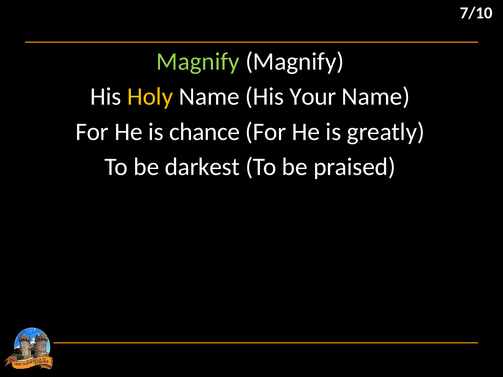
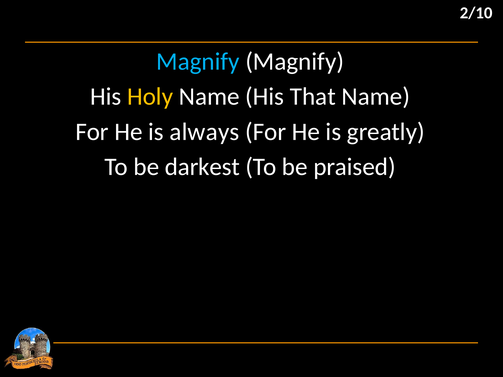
7/10: 7/10 -> 2/10 (476, 13)
Magnify colour: light green -> light blue (198, 61)
Your: Your -> That (313, 97)
chance: chance -> always (204, 132)
